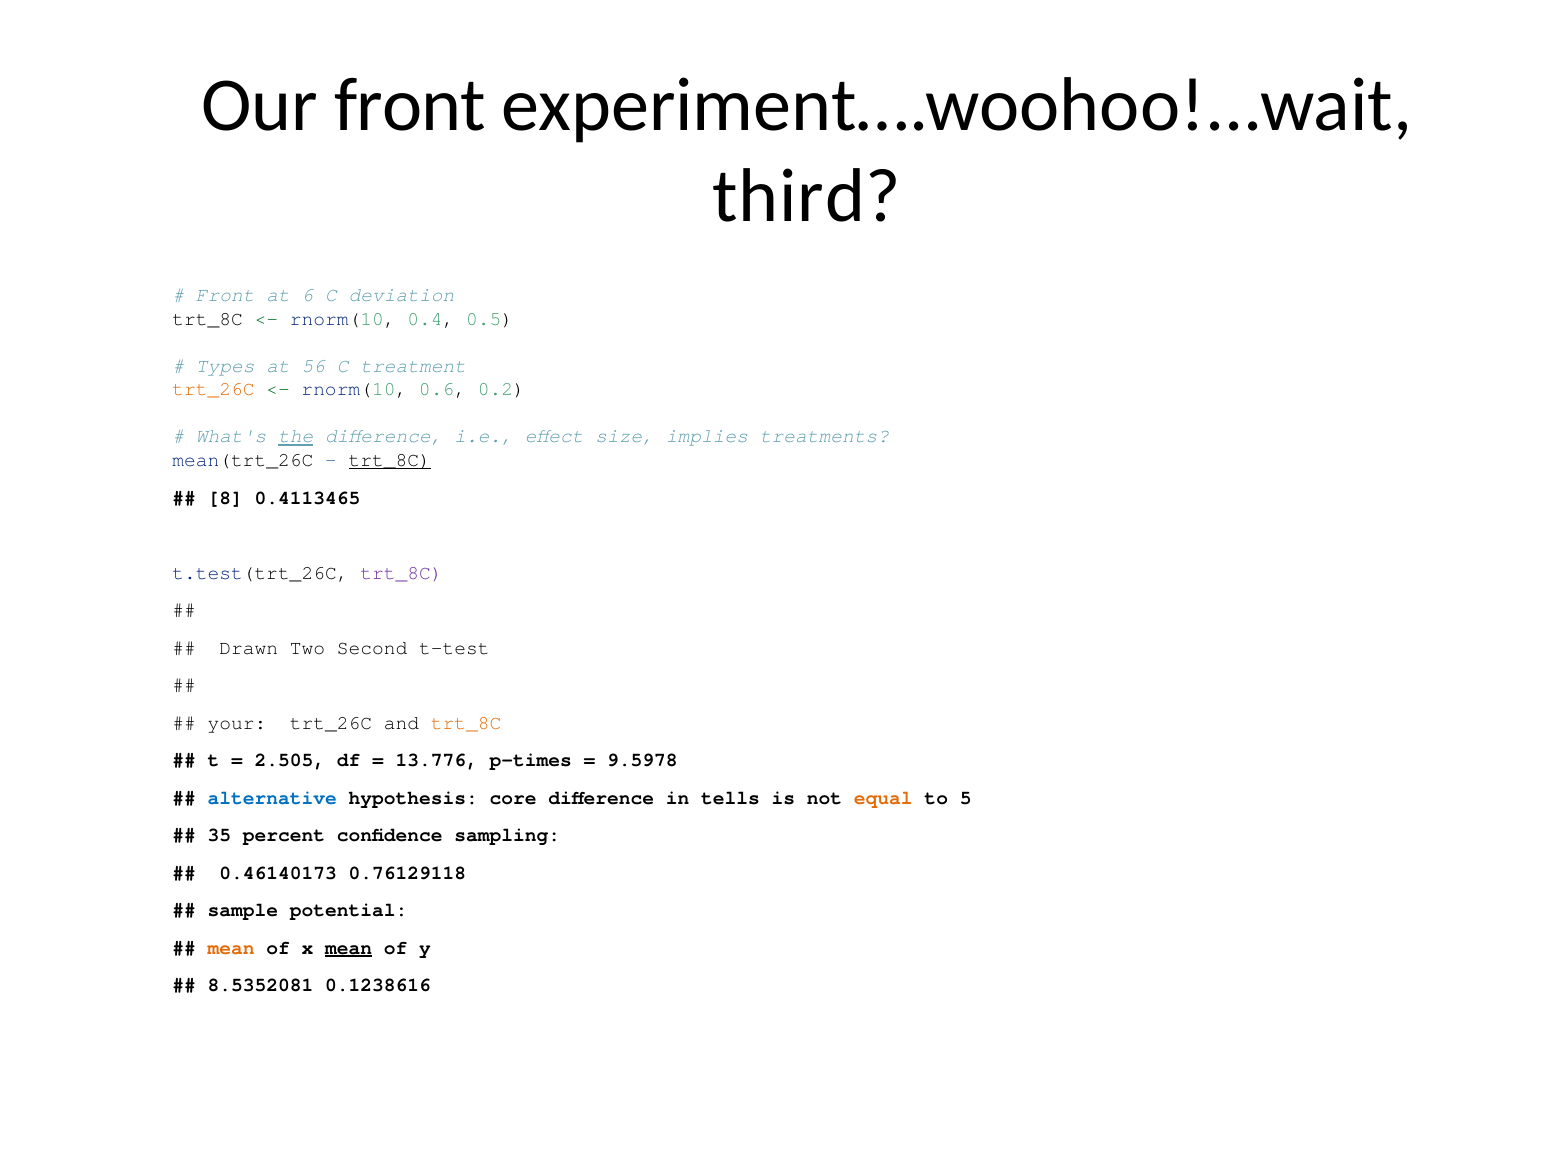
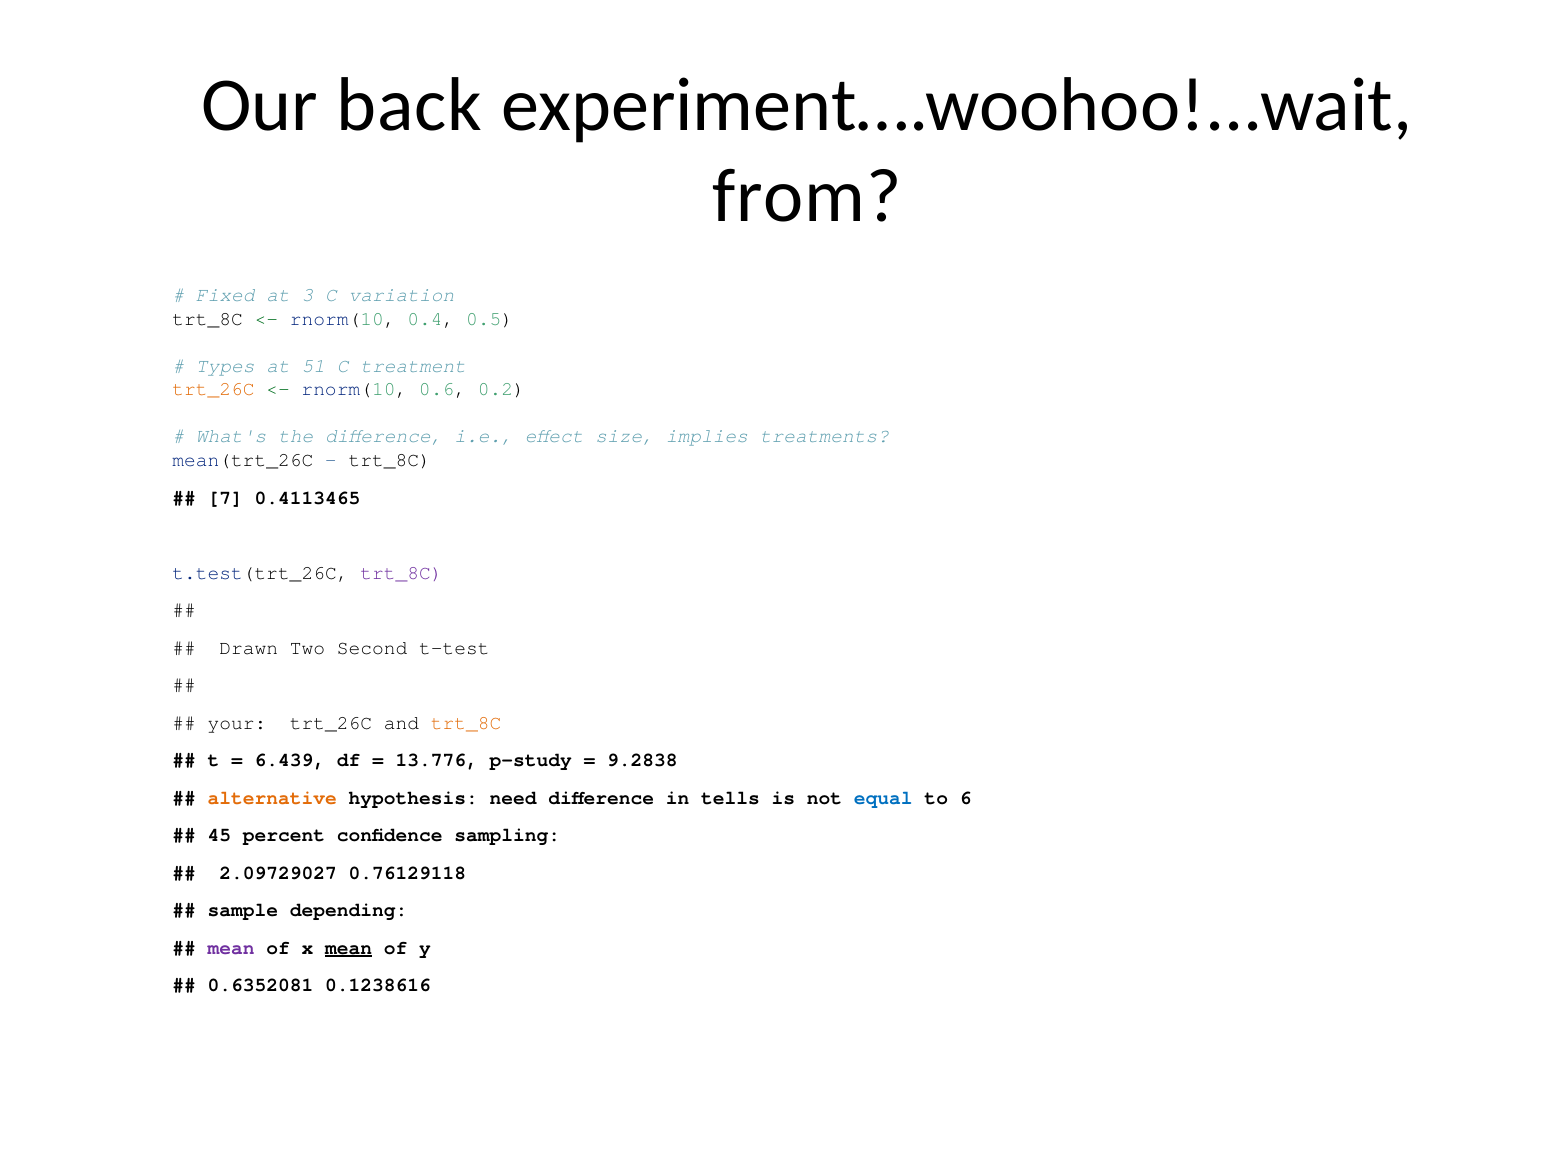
Our front: front -> back (410, 105)
third: third -> from (807, 196)
Front: Front -> Fixed (225, 295)
6: 6 -> 3 (307, 295)
deviation: deviation -> variation (401, 295)
56: 56 -> 51 (313, 366)
the underline: present -> none (296, 436)
trt_8C underline: present -> none (390, 460)
8: 8 -> 7 (225, 497)
2.505: 2.505 -> 6.439 (290, 760)
p-times: p-times -> p-study (531, 760)
9.5978: 9.5978 -> 9.2838 (642, 760)
alternative colour: blue -> orange (272, 797)
core: core -> need (513, 797)
equal colour: orange -> blue (883, 797)
5: 5 -> 6 (966, 797)
35: 35 -> 45 (219, 835)
0.46140173: 0.46140173 -> 2.09729027 (278, 872)
potential: potential -> depending (349, 910)
mean colour: orange -> purple (231, 947)
8.5352081: 8.5352081 -> 0.6352081 (260, 985)
